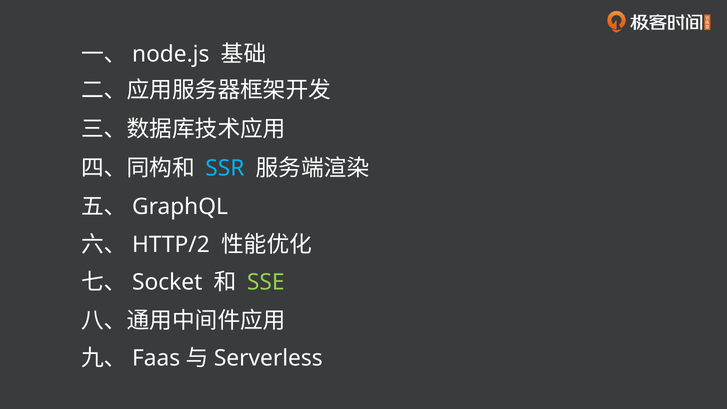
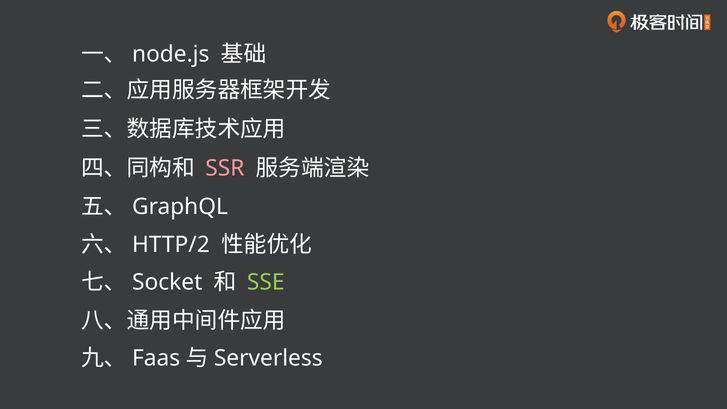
SSR colour: light blue -> pink (225, 168)
